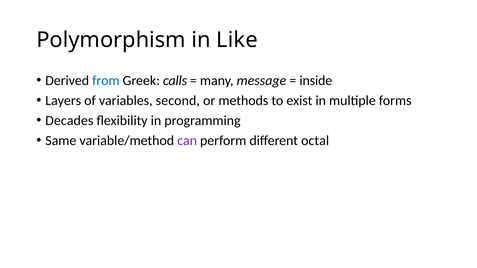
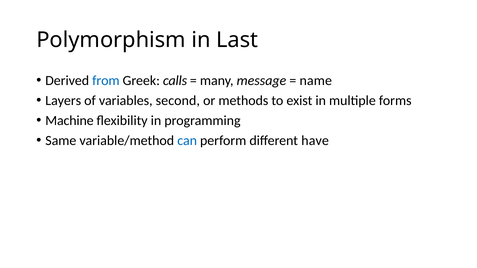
Like: Like -> Last (237, 40)
inside: inside -> name (316, 81)
Decades: Decades -> Machine (69, 121)
can colour: purple -> blue (187, 141)
octal: octal -> have (315, 141)
